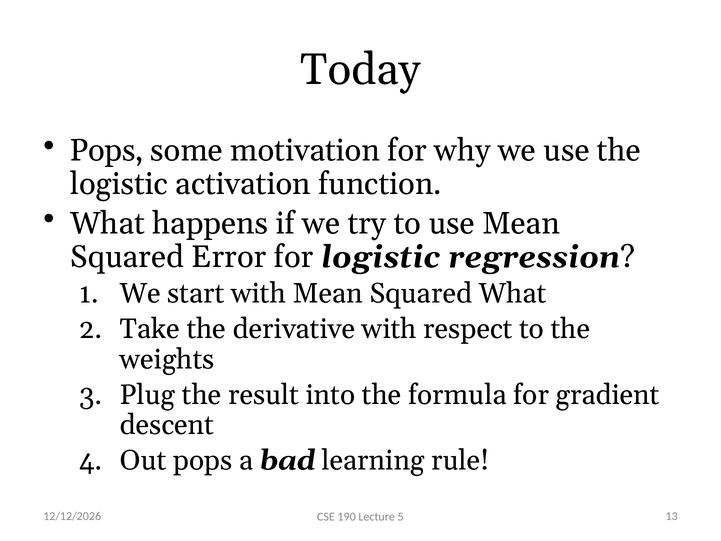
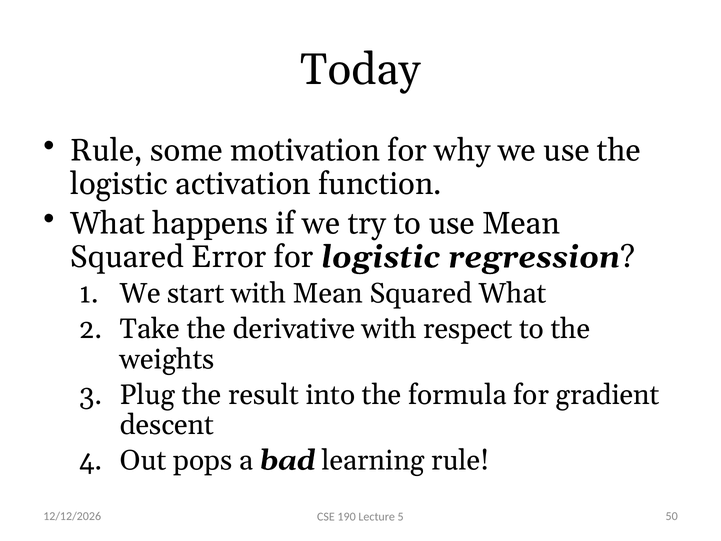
Pops: Pops -> Rule (107, 151)
13: 13 -> 50 (672, 516)
